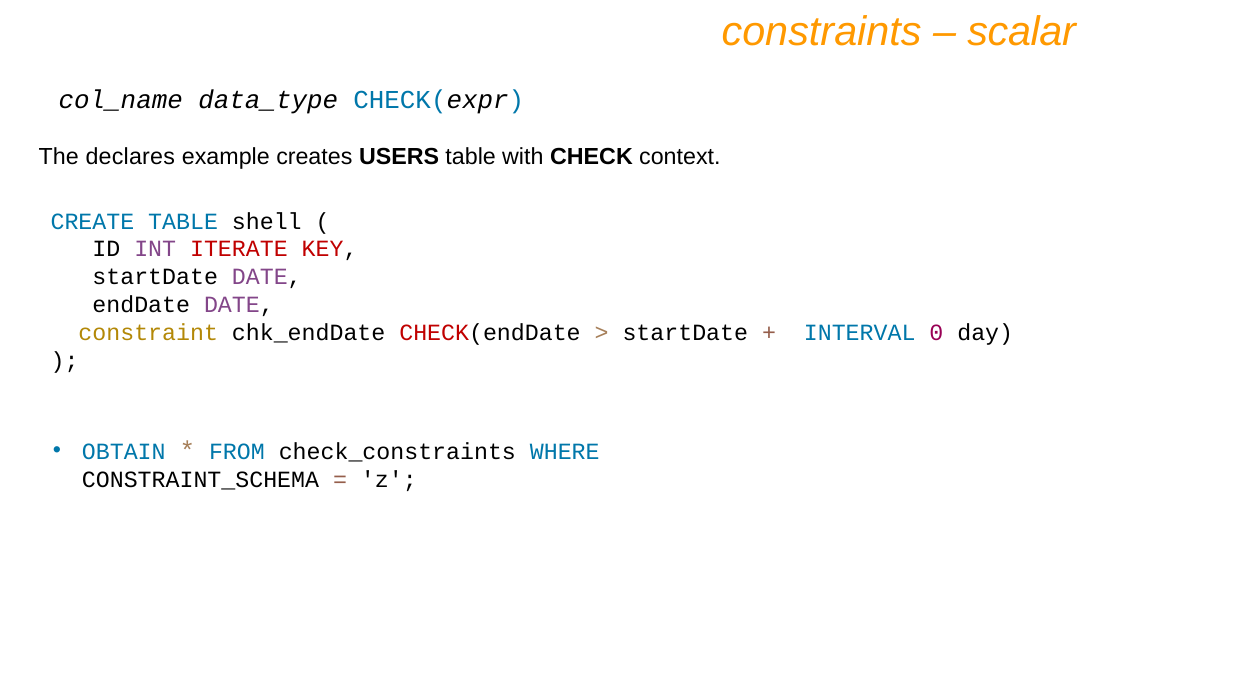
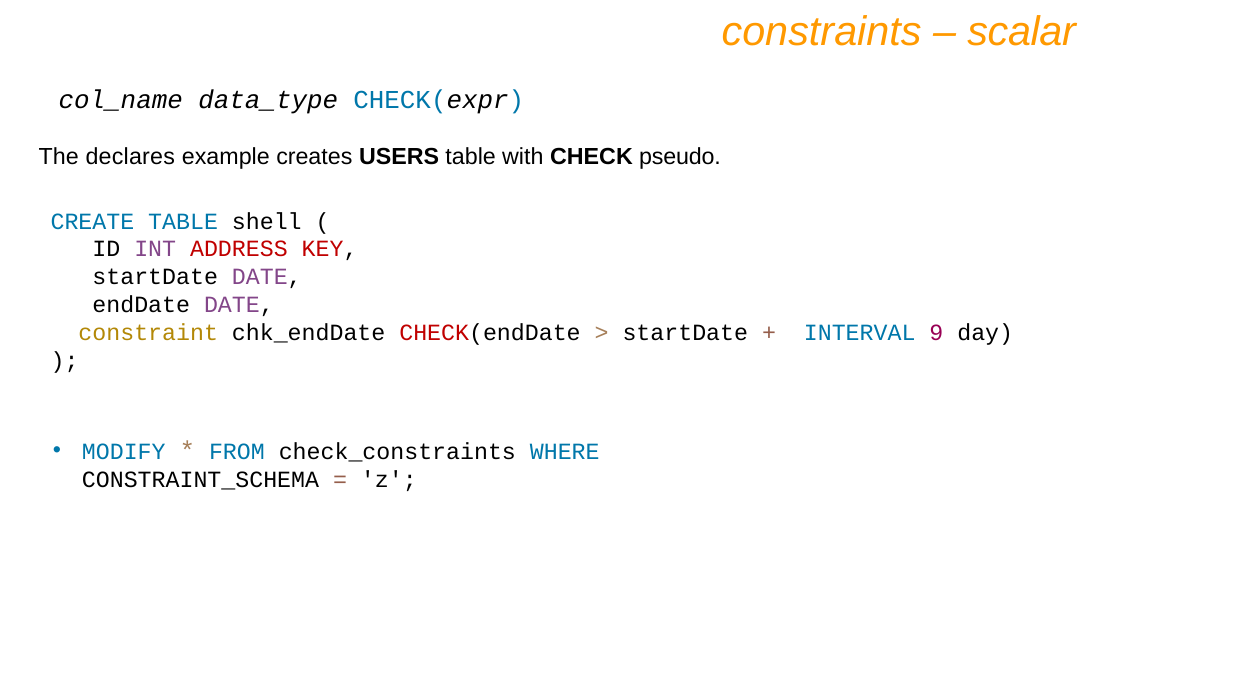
context: context -> pseudo (680, 156)
ITERATE: ITERATE -> ADDRESS (239, 249)
0: 0 -> 9 (936, 333)
OBTAIN: OBTAIN -> MODIFY (124, 452)
